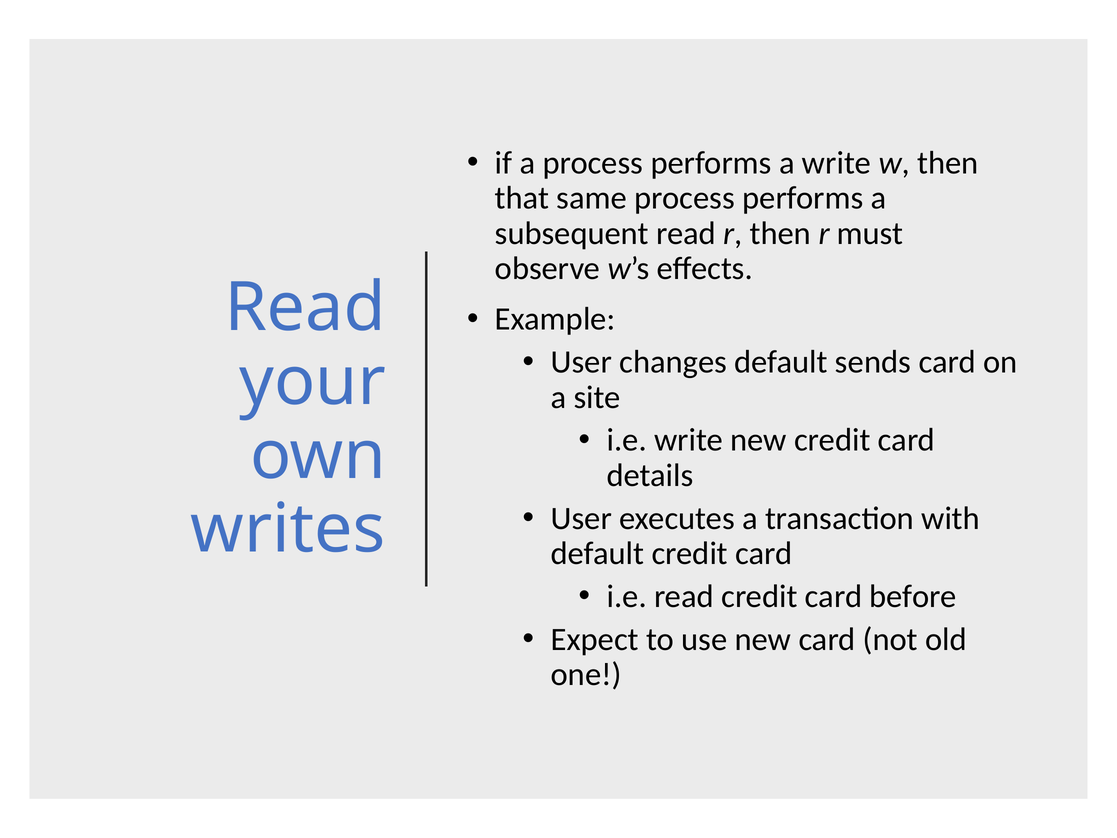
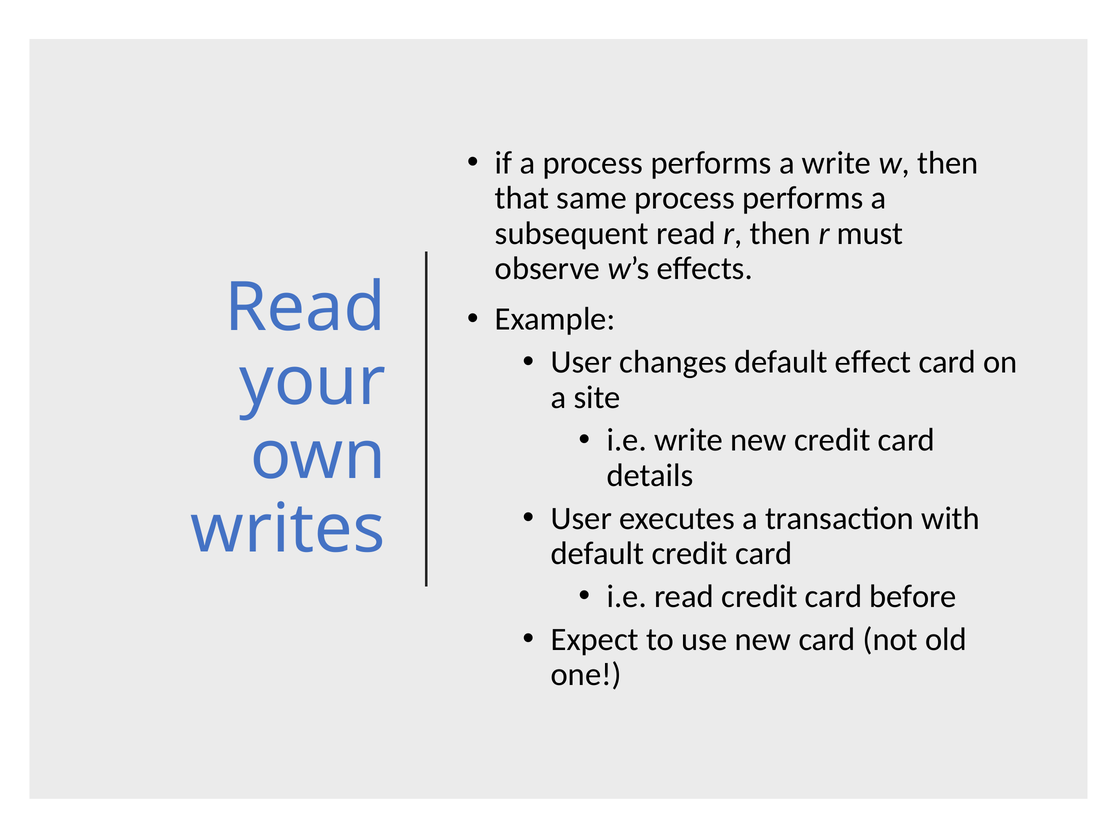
sends: sends -> effect (873, 362)
